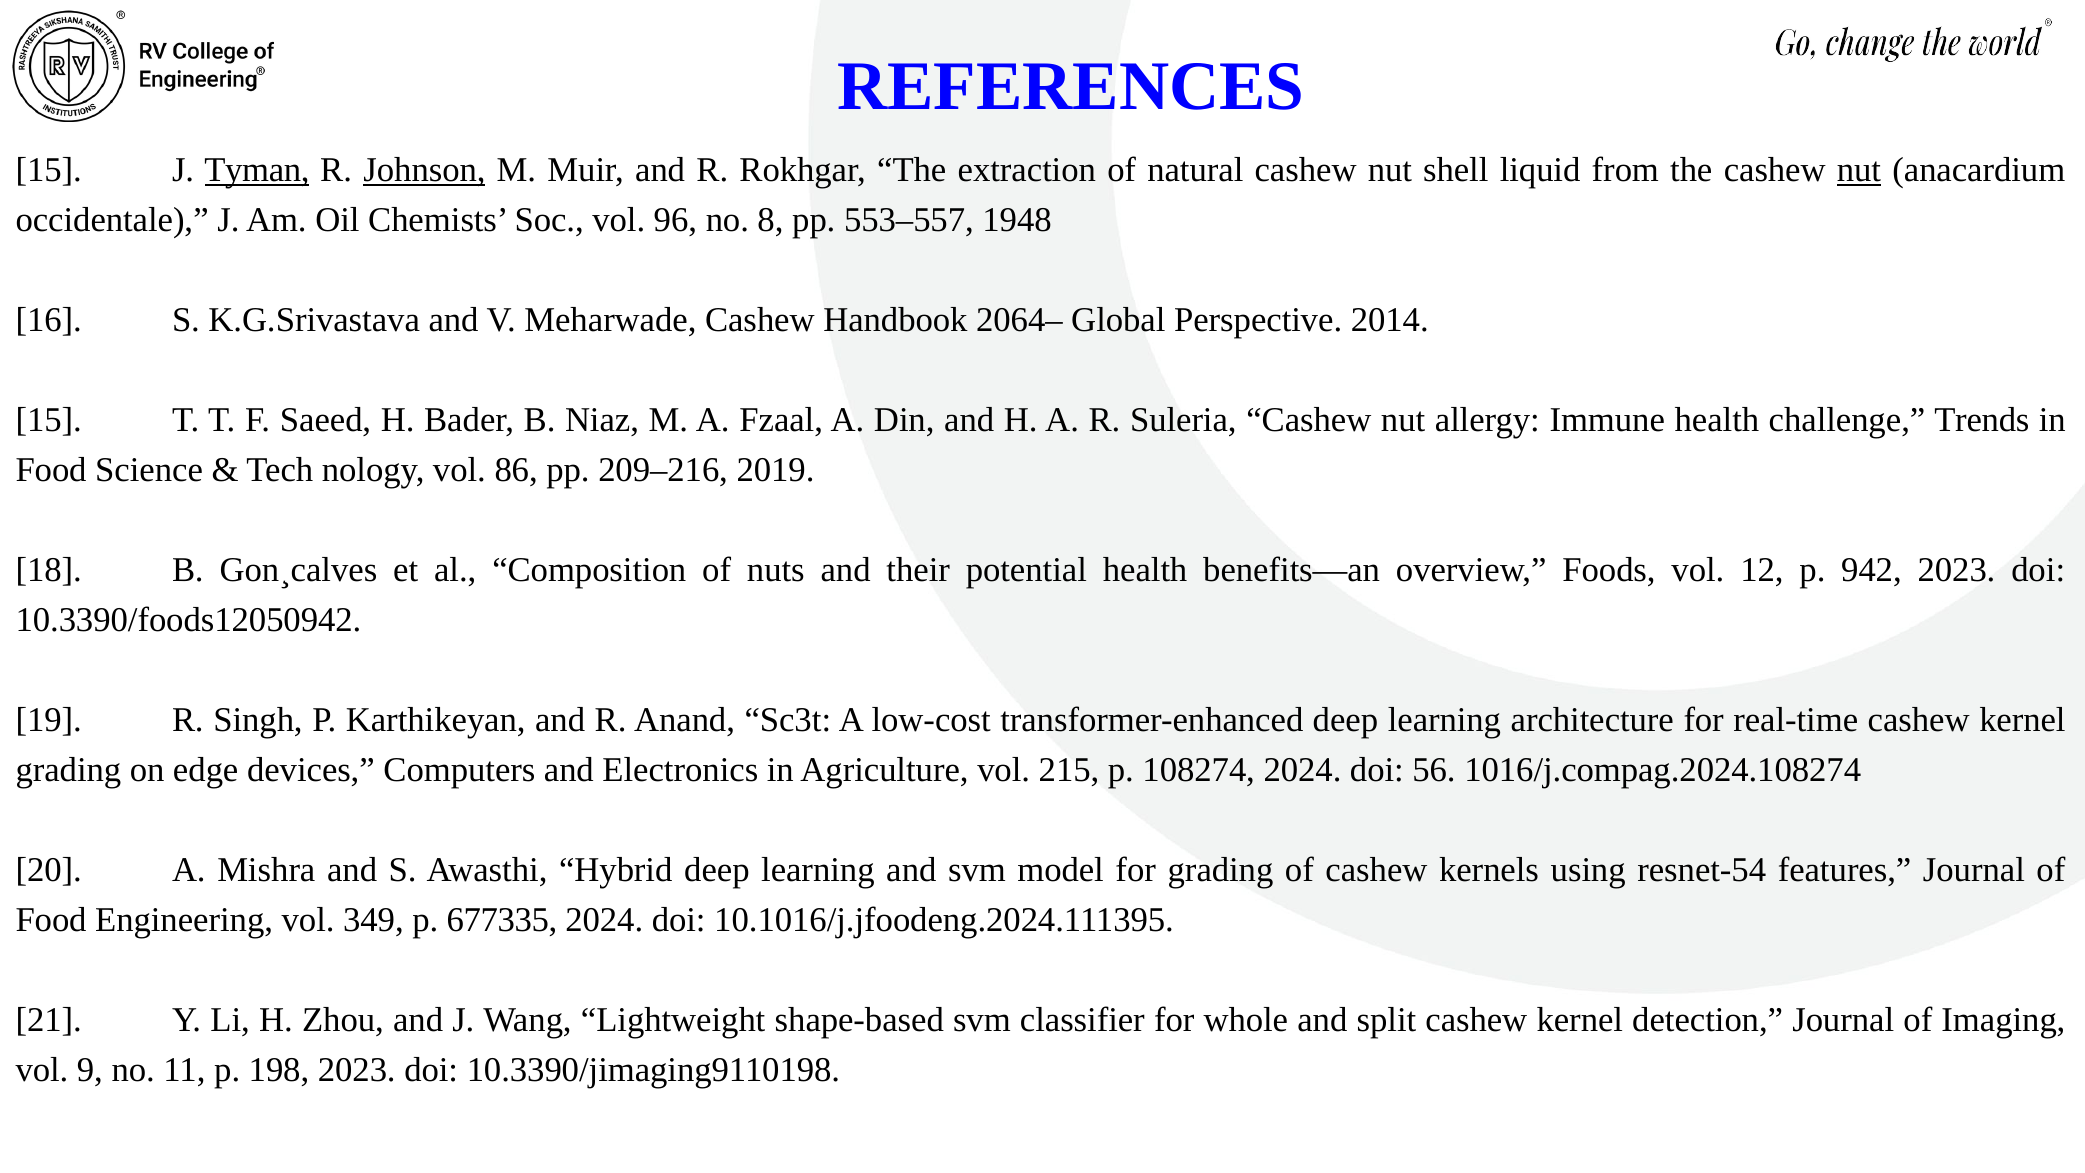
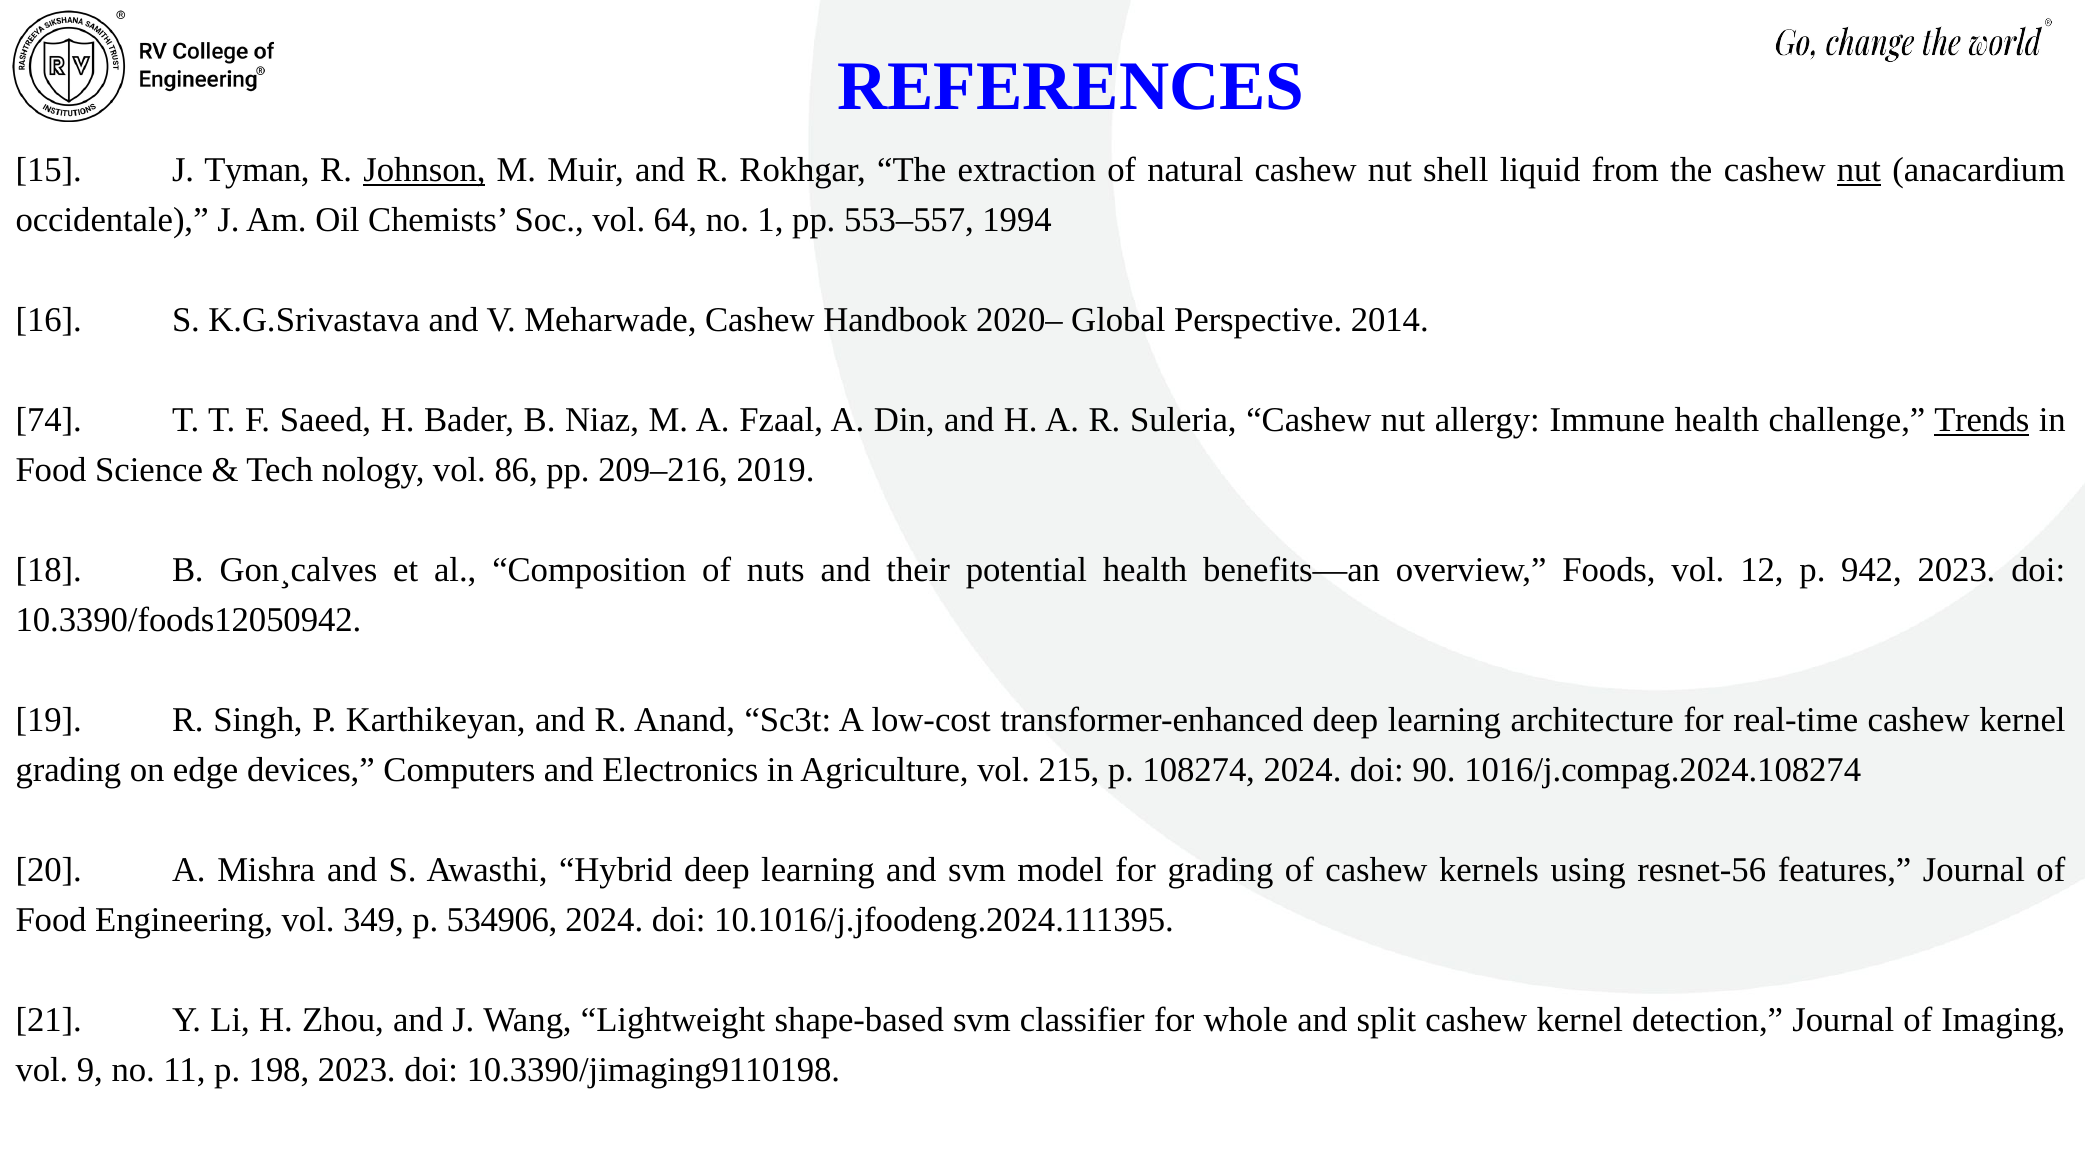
Tyman underline: present -> none (257, 170)
96: 96 -> 64 (675, 220)
8: 8 -> 1 (771, 220)
1948: 1948 -> 1994 (1017, 220)
2064–: 2064– -> 2020– (1019, 320)
15: 15 -> 74 (49, 420)
Trends underline: none -> present (1982, 420)
56: 56 -> 90 (1434, 770)
resnet-54: resnet-54 -> resnet-56 (1702, 870)
677335: 677335 -> 534906 (502, 920)
